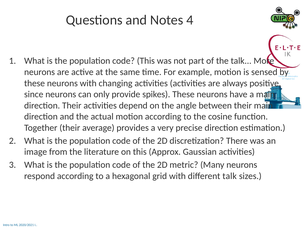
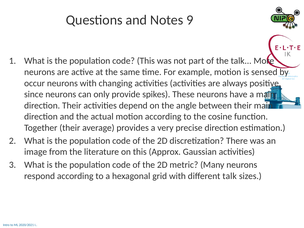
4: 4 -> 9 (190, 20)
these: these -> occur (35, 83)
